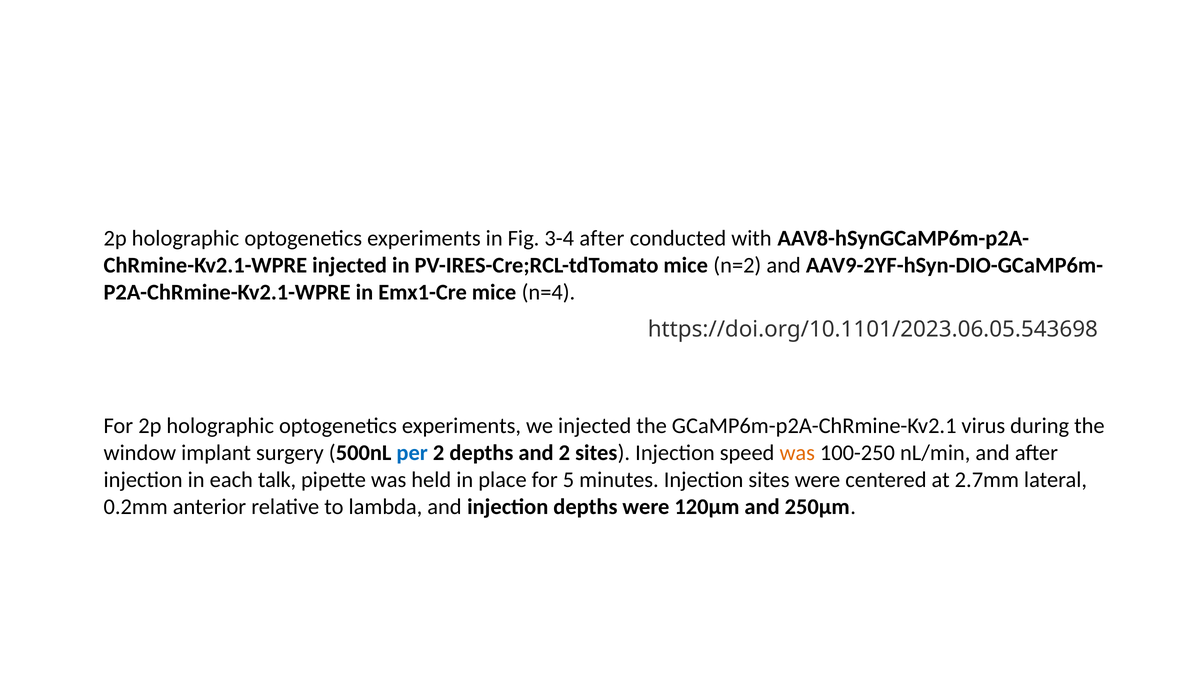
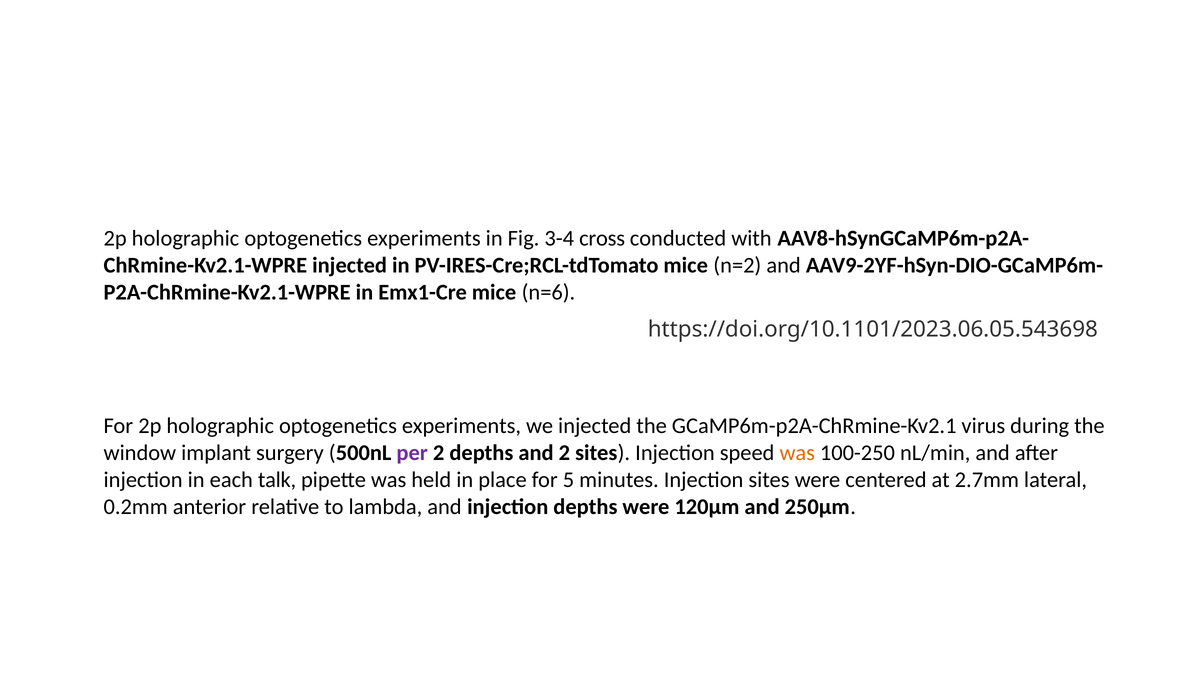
3-4 after: after -> cross (602, 238)
n=4: n=4 -> n=6 (548, 292)
per colour: blue -> purple (412, 453)
